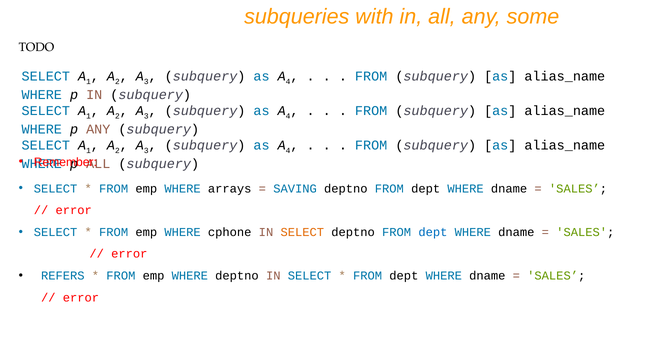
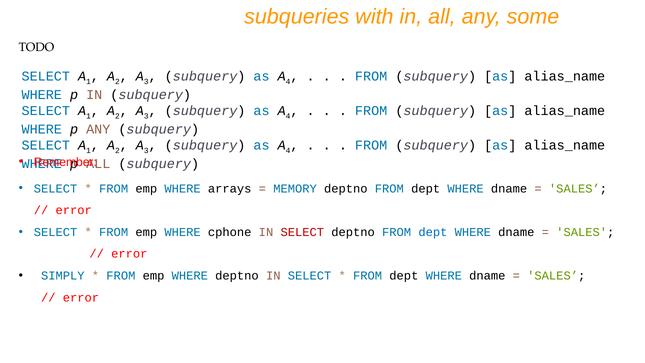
SAVING: SAVING -> MEMORY (295, 189)
SELECT colour: orange -> red (302, 232)
REFERS: REFERS -> SIMPLY (63, 276)
